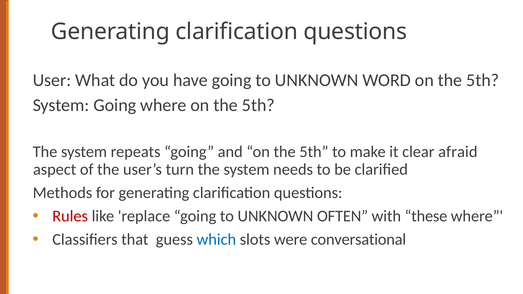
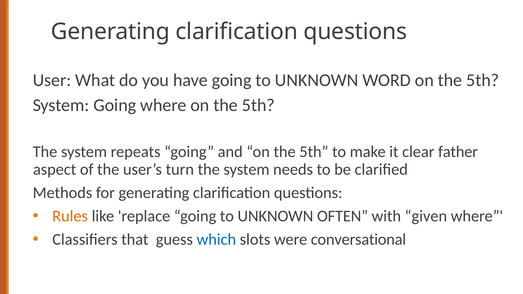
afraid: afraid -> father (458, 152)
Rules colour: red -> orange (70, 216)
these: these -> given (426, 216)
